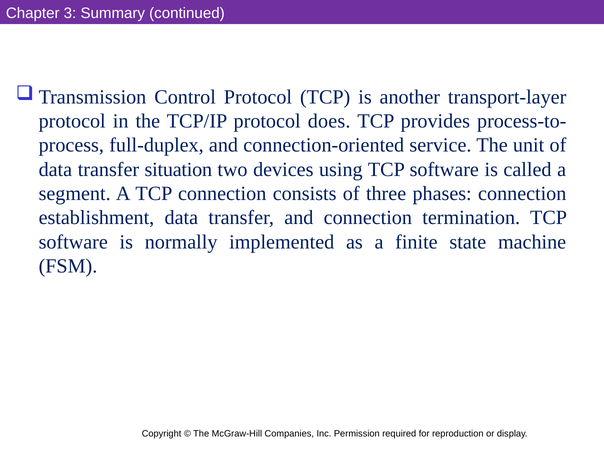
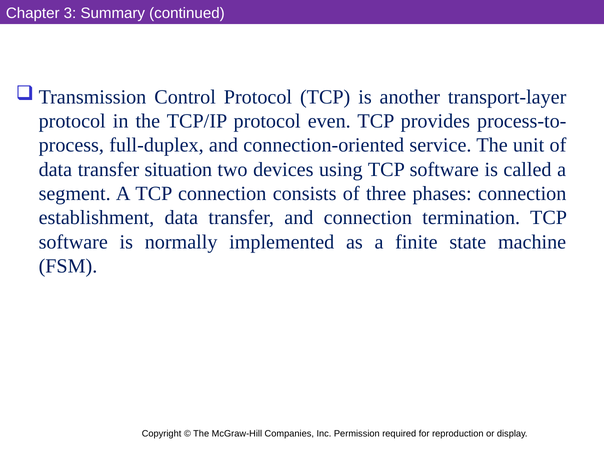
does: does -> even (329, 121)
